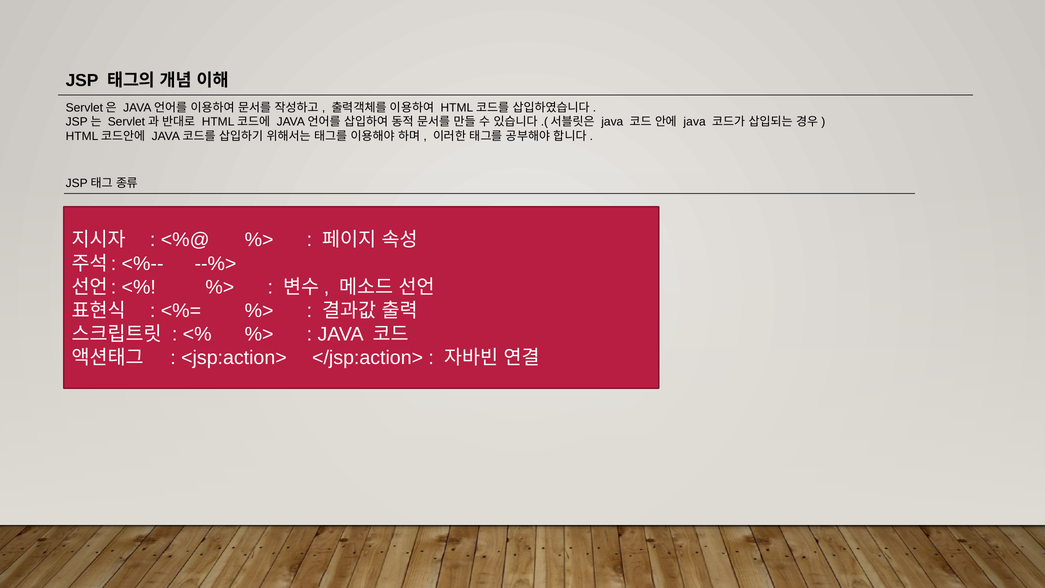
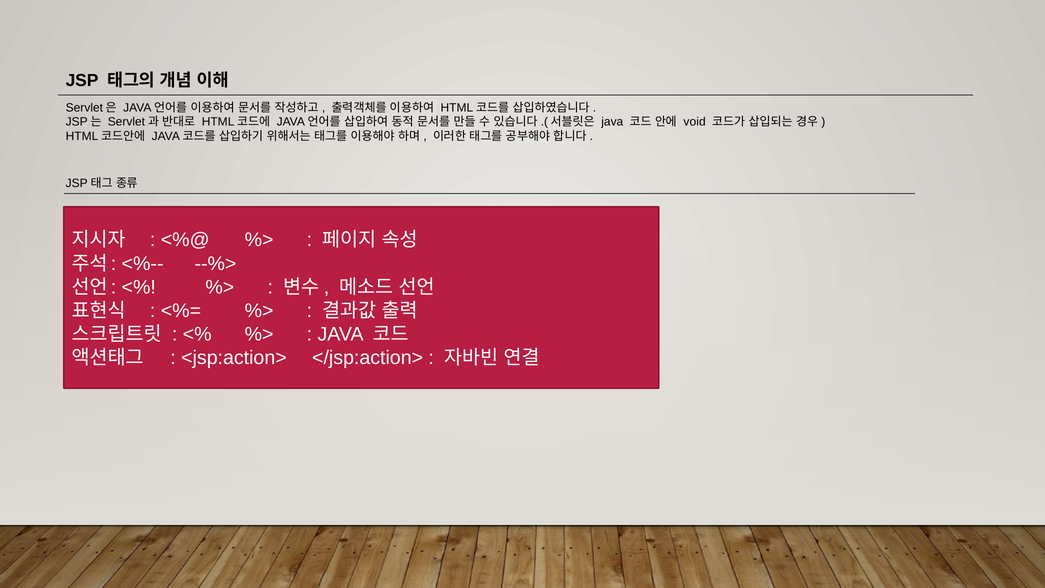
java: java -> void (695, 122)
